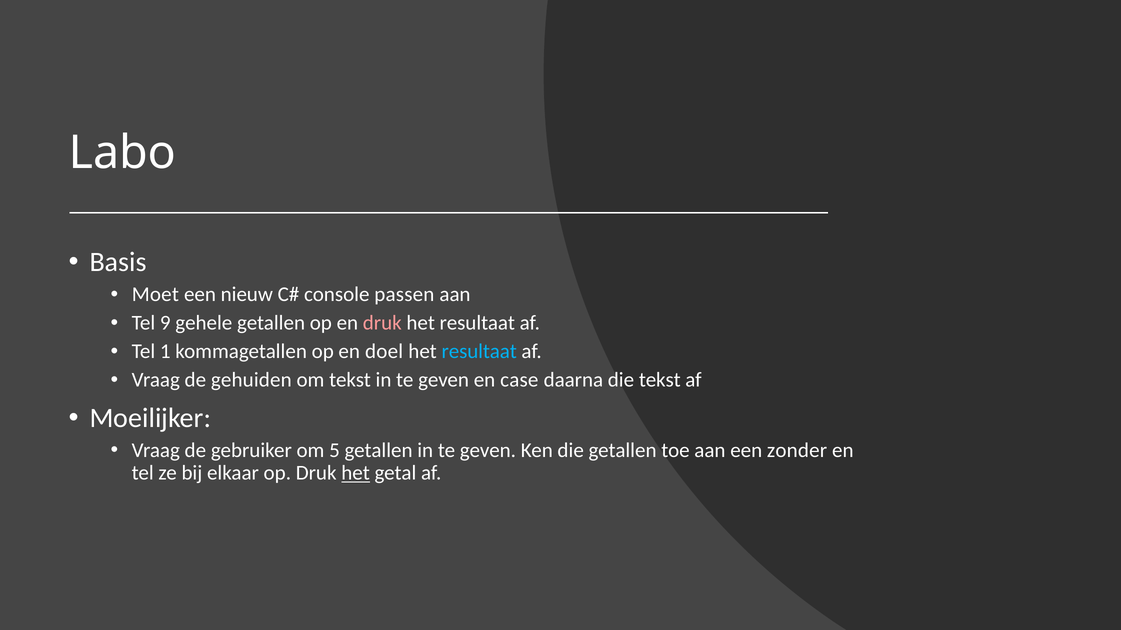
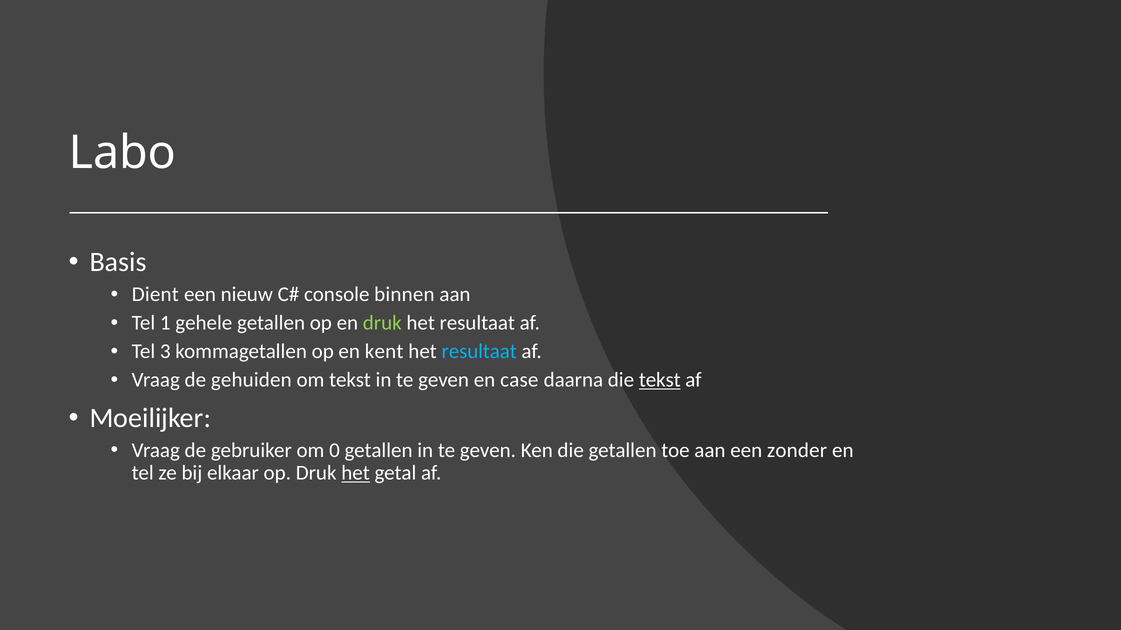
Moet: Moet -> Dient (155, 295)
passen: passen -> binnen (404, 295)
9: 9 -> 1 (165, 323)
druk colour: pink -> light green (382, 323)
1: 1 -> 3 (165, 352)
doel: doel -> kent (384, 352)
tekst underline: none -> present (660, 380)
5: 5 -> 0 (334, 451)
